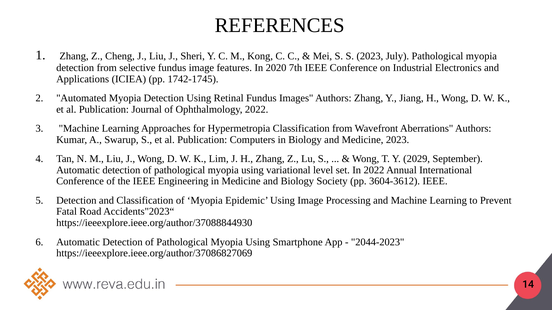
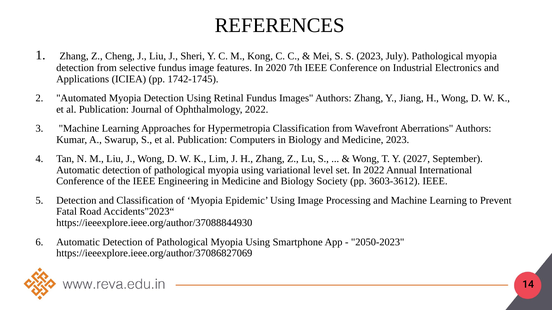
2029: 2029 -> 2027 (417, 159)
3604-3612: 3604-3612 -> 3603-3612 (395, 181)
2044-2023: 2044-2023 -> 2050-2023 (378, 242)
